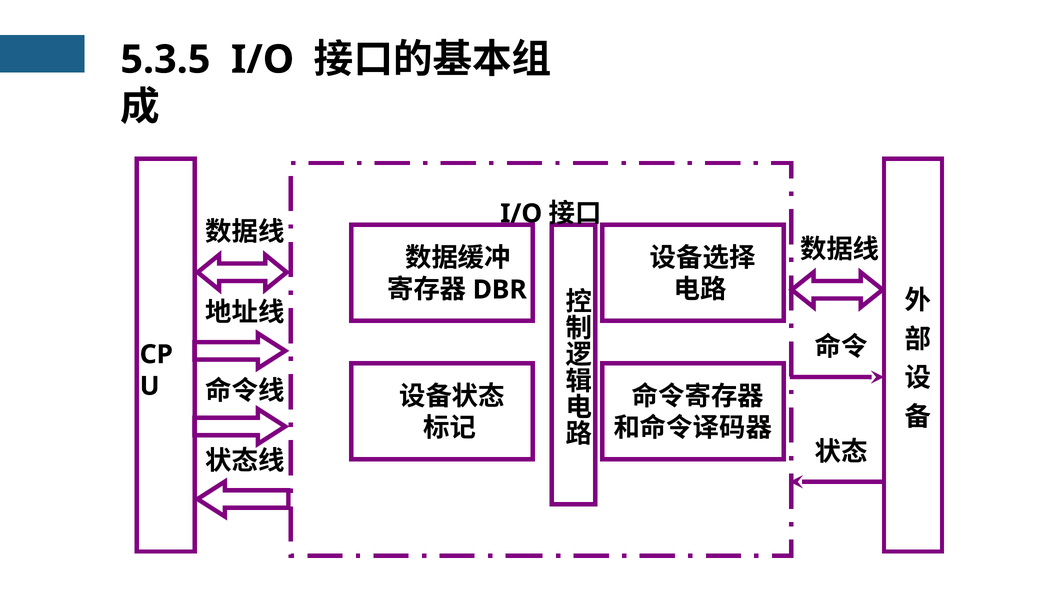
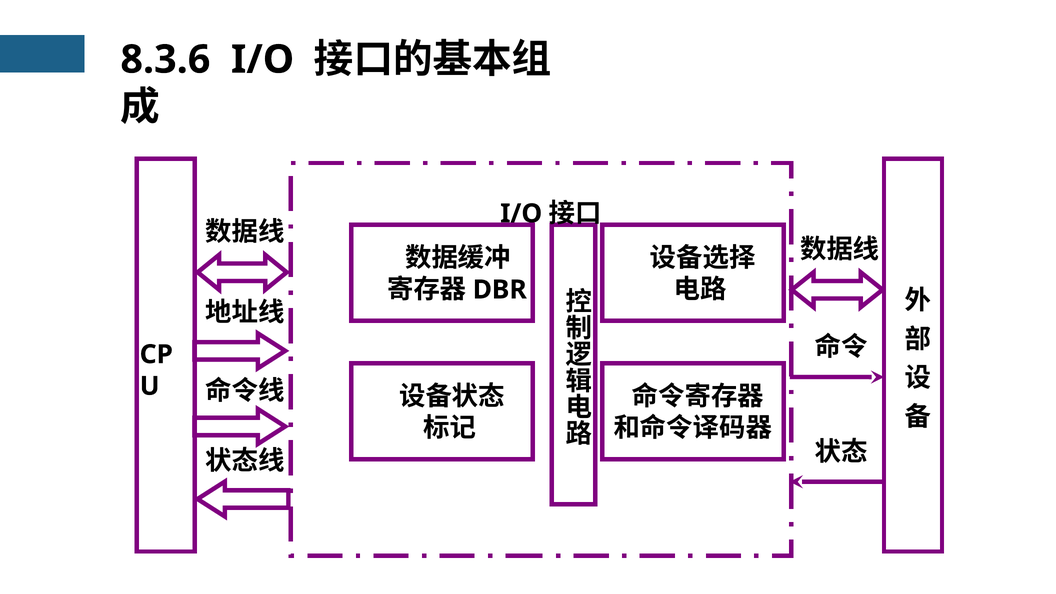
5.3.5: 5.3.5 -> 8.3.6 (165, 60)
